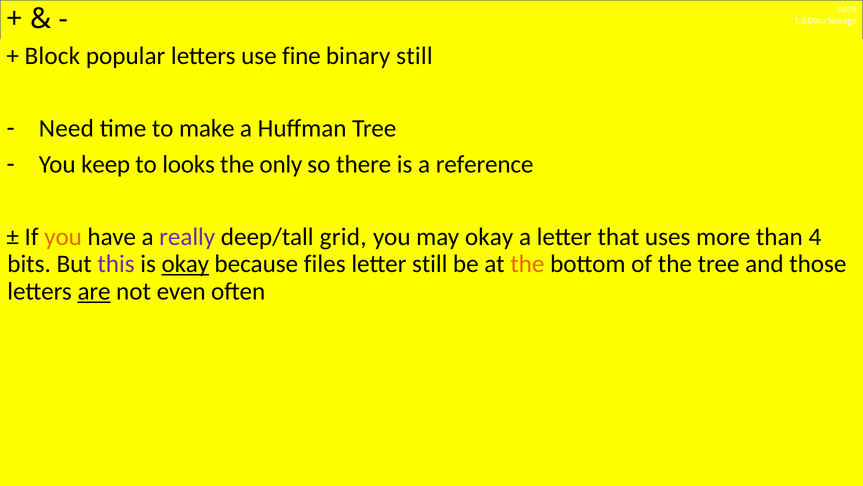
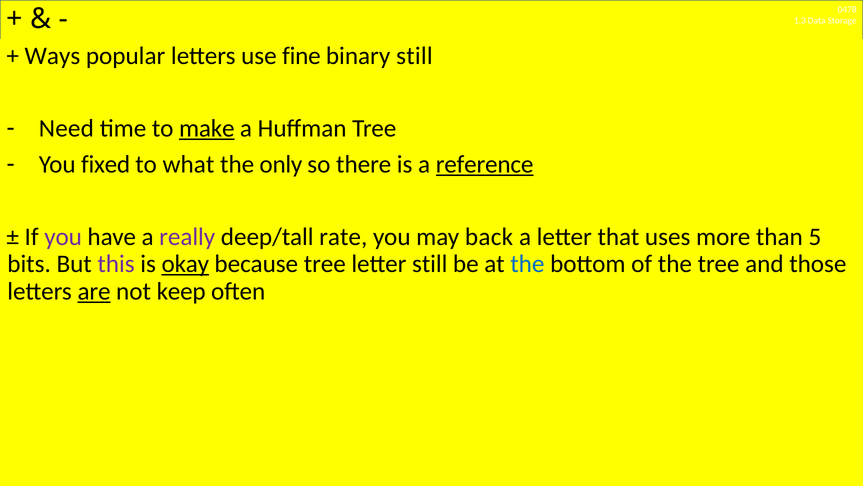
Block: Block -> Ways (52, 56)
make underline: none -> present (207, 128)
keep: keep -> fixed (106, 164)
looks: looks -> what (188, 164)
reference underline: none -> present (485, 164)
you colour: orange -> purple (63, 237)
grid: grid -> rate (343, 237)
may okay: okay -> back (489, 237)
4: 4 -> 5 (815, 237)
because files: files -> tree (325, 264)
the colour: orange -> blue (527, 264)
even: even -> keep (181, 291)
